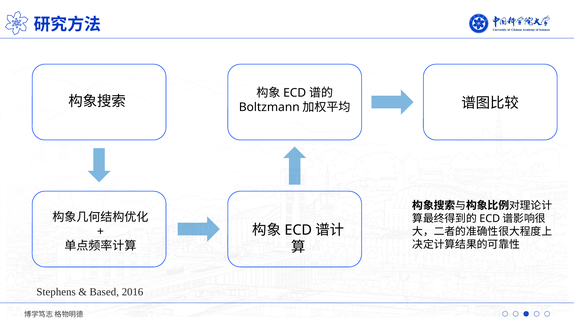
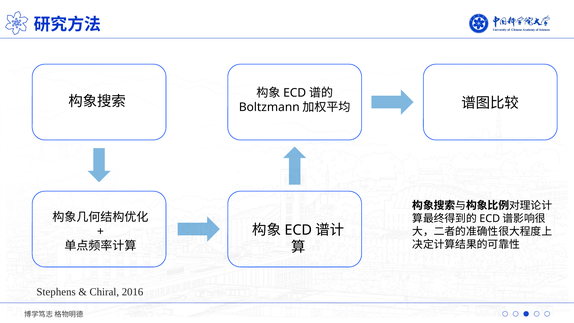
Based: Based -> Chiral (104, 292)
